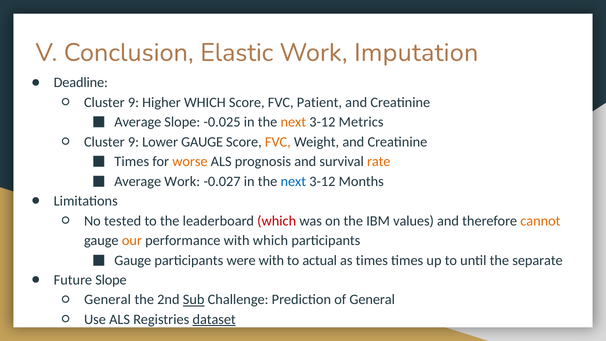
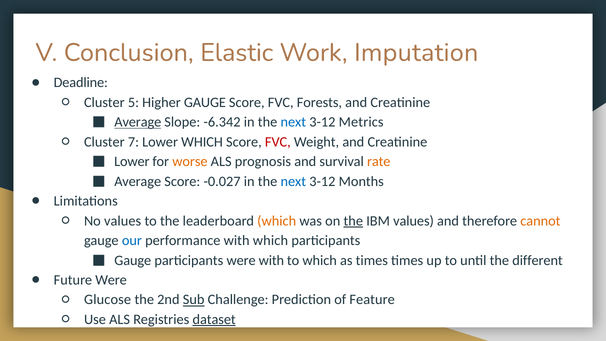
9: 9 -> 5 (133, 102)
Higher WHICH: WHICH -> GAUGE (205, 102)
Patient: Patient -> Forests (319, 102)
Average underline: none -> present (138, 122)
-0.025: -0.025 -> -6.342 (222, 122)
next colour: orange -> blue (293, 122)
9: 9 -> 7 (133, 142)
Lower GAUGE: GAUGE -> WHICH (202, 142)
FVC colour: orange -> red (278, 142)
Times: Times -> Lower (132, 162)
Average Work: Work -> Score (182, 181)
No tested: tested -> values (123, 221)
which colour: red -> orange (277, 221)
the underline: none -> present (353, 221)
our colour: orange -> blue (132, 240)
to actual: actual -> which (320, 260)
separate: separate -> different (538, 260)
Future Slope: Slope -> Were (111, 280)
General: General -> Glucose (108, 300)
of General: General -> Feature (372, 300)
